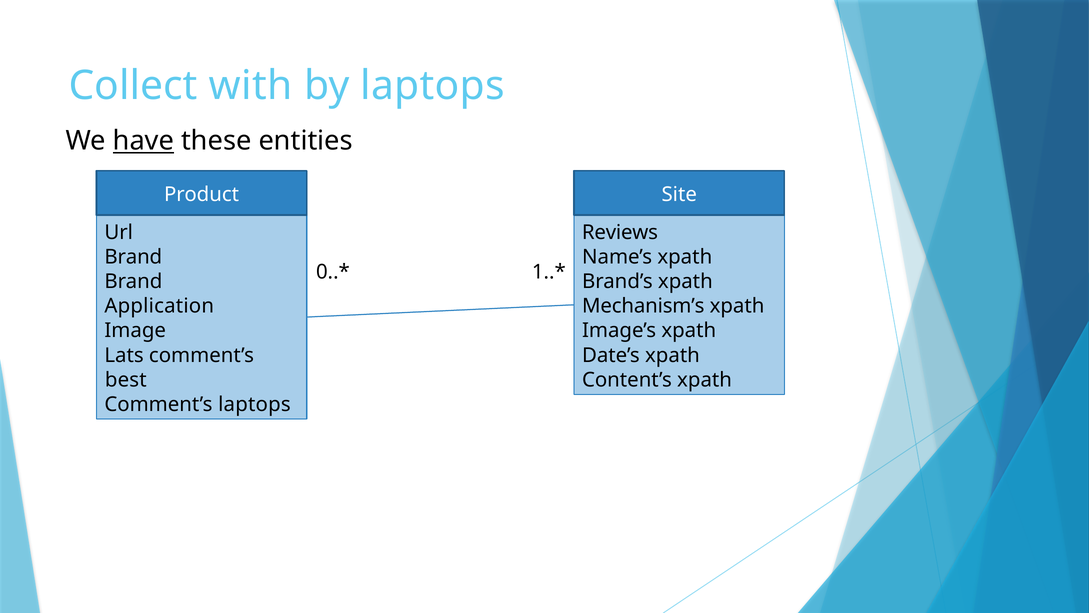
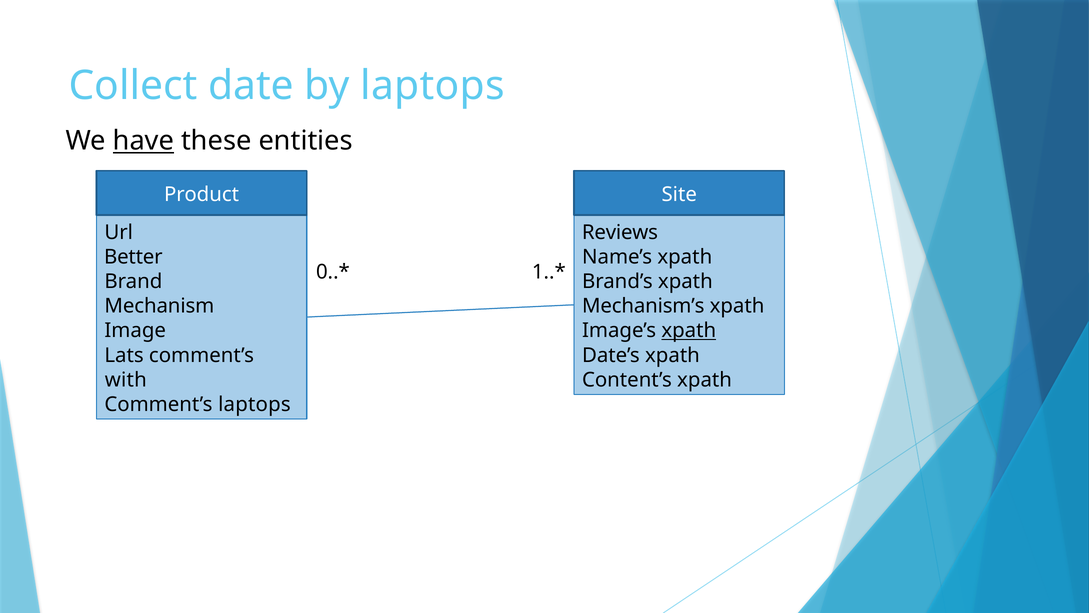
with: with -> date (251, 86)
Brand: Brand -> Better (133, 257)
Application: Application -> Mechanism (159, 306)
xpath underline: none -> present (689, 331)
best: best -> with (126, 380)
